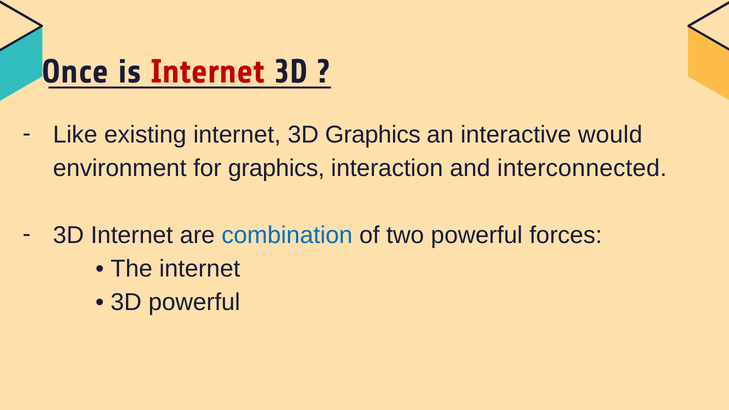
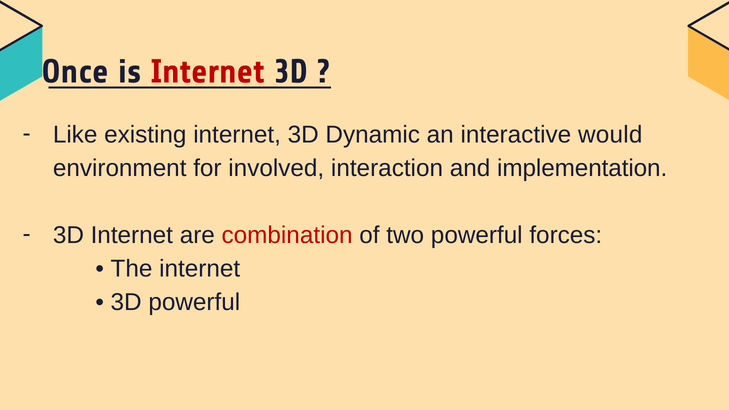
3D Graphics: Graphics -> Dynamic (373, 135)
for graphics: graphics -> involved (276, 168)
interconnected: interconnected -> implementation (582, 168)
combination colour: blue -> red (287, 235)
